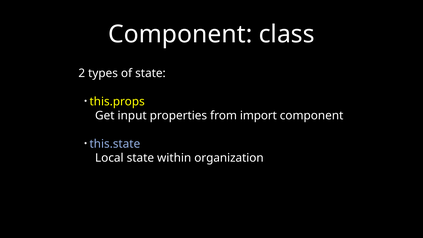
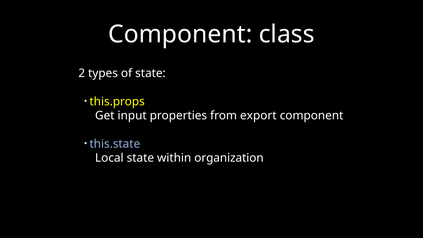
import: import -> export (258, 116)
